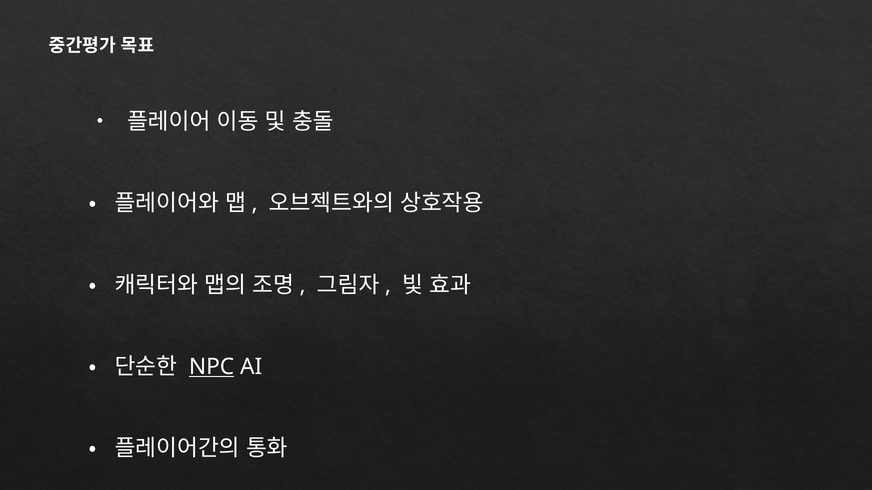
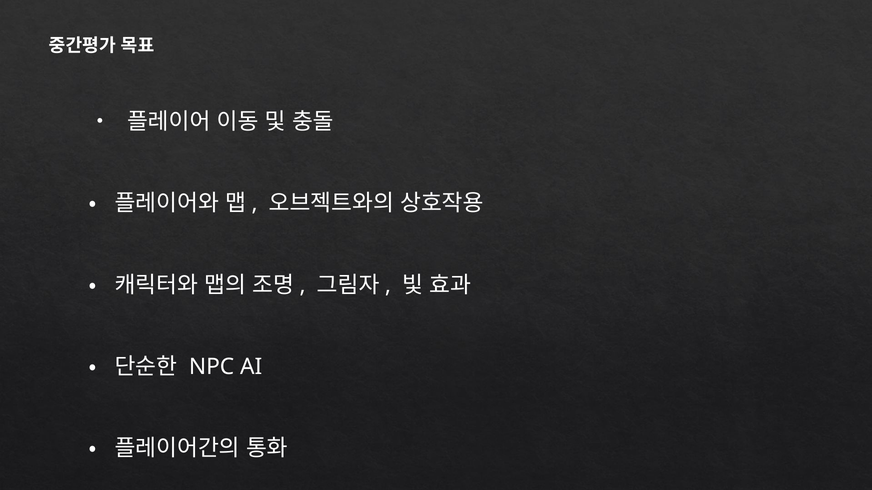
NPC underline: present -> none (212, 367)
